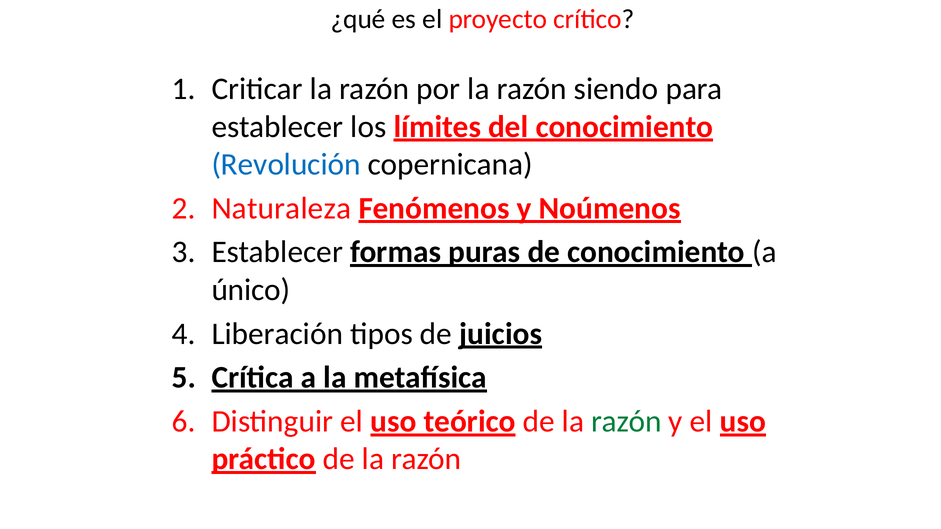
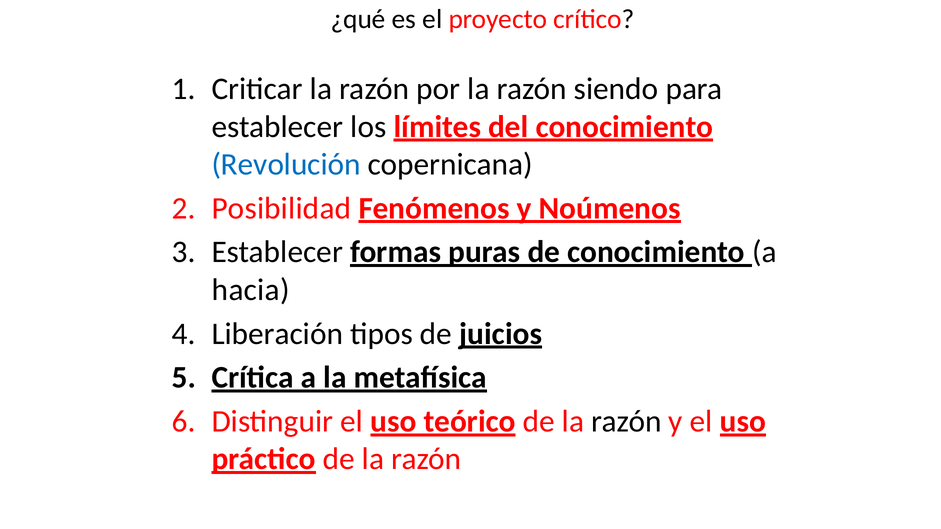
Naturaleza: Naturaleza -> Posibilidad (281, 208)
único: único -> hacia (251, 290)
razón colour: green -> black (626, 422)
